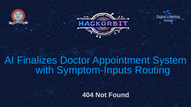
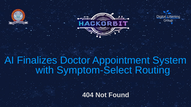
Symptom-Inputs: Symptom-Inputs -> Symptom-Select (94, 70)
